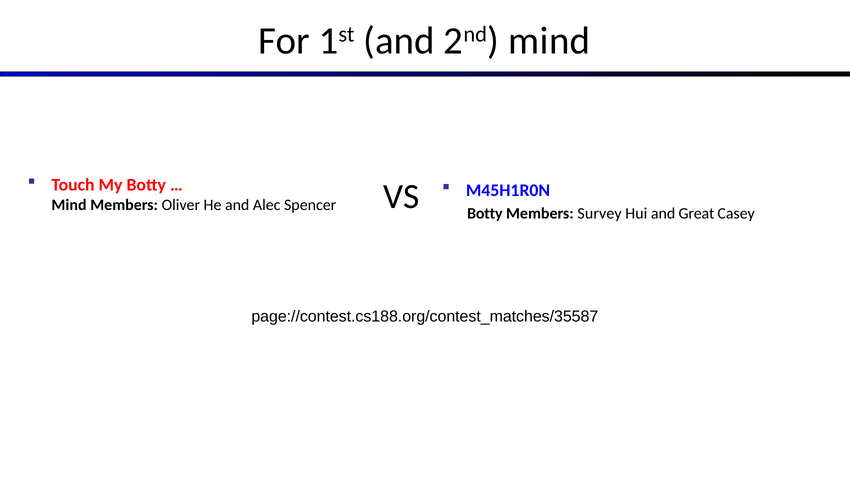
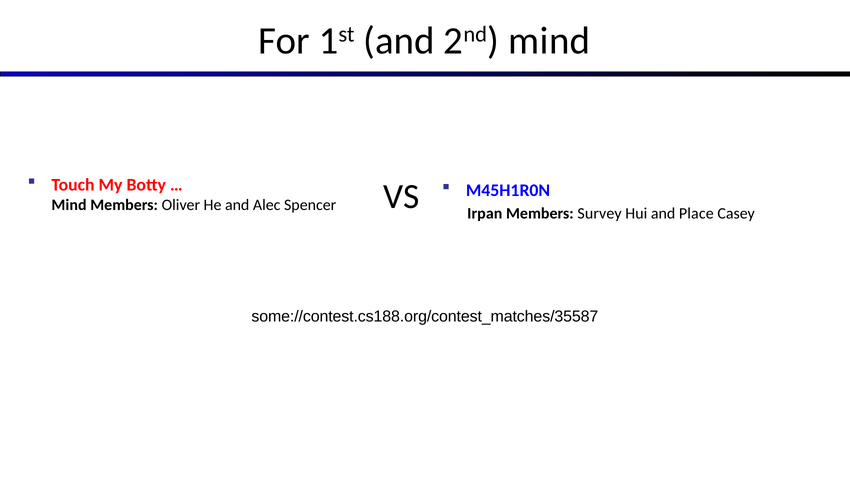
Botty: Botty -> Irpan (485, 214)
Great: Great -> Place (696, 214)
page://contest.cs188.org/contest_matches/35587: page://contest.cs188.org/contest_matches/35587 -> some://contest.cs188.org/contest_matches/35587 (425, 317)
